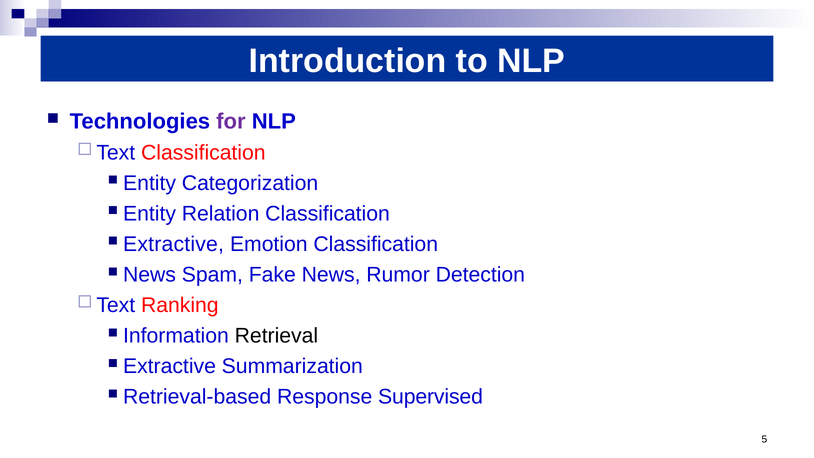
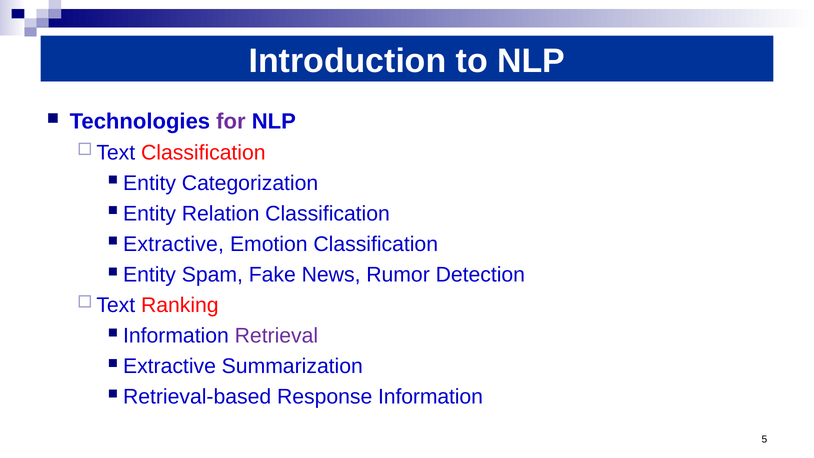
News: News -> Entity (150, 275)
Retrieval colour: black -> purple (276, 336)
Response Supervised: Supervised -> Information (431, 397)
